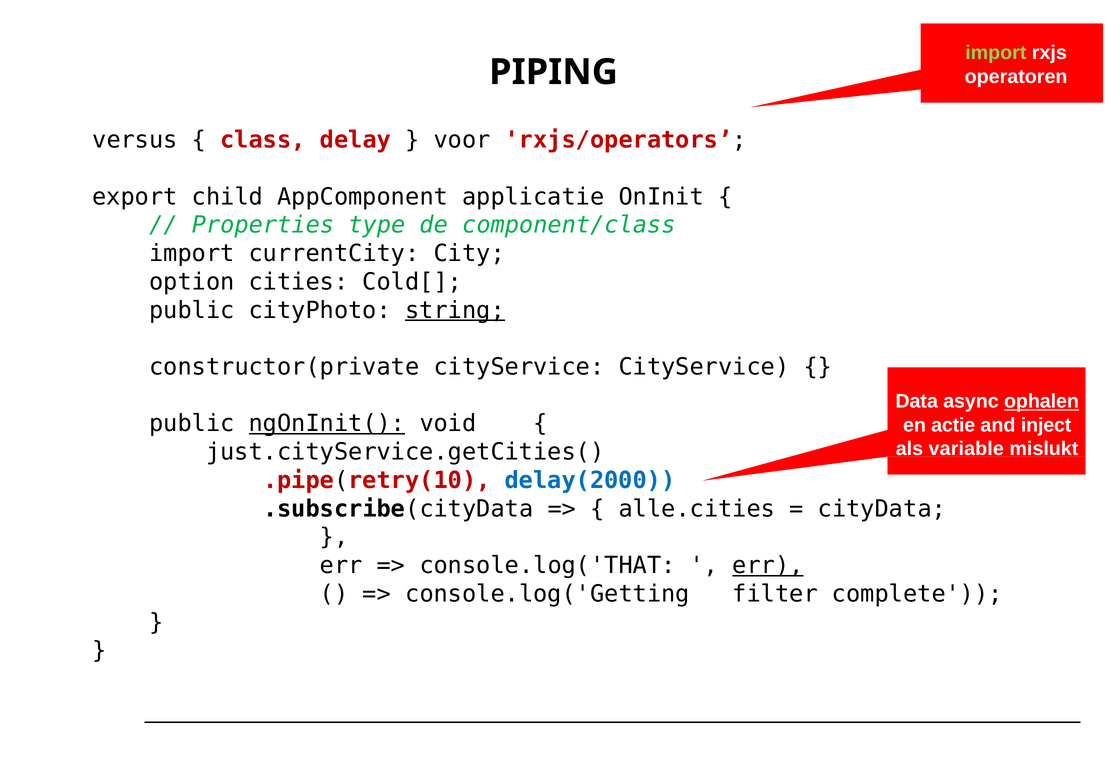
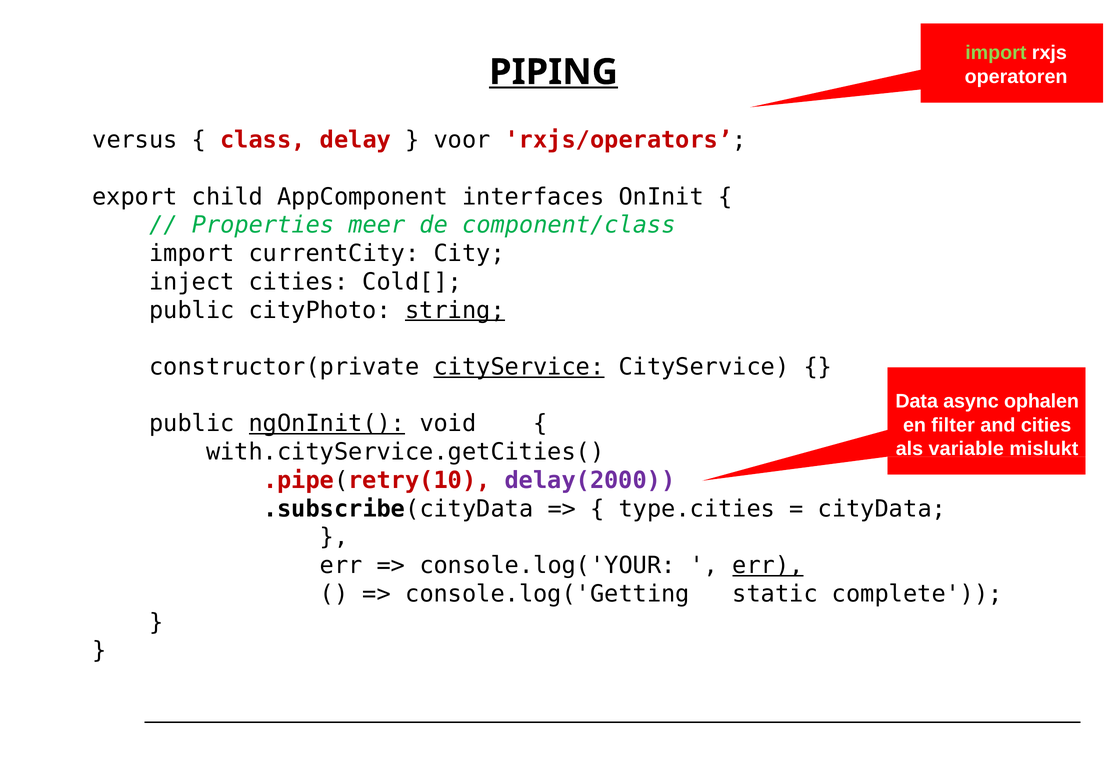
PIPING underline: none -> present (554, 72)
applicatie: applicatie -> interfaces (533, 197)
type: type -> meer (377, 225)
option: option -> inject (192, 282)
cityService underline: none -> present (519, 367)
ophalen underline: present -> none (1042, 402)
actie: actie -> filter (953, 425)
and inject: inject -> cities (1046, 425)
just.cityService.getCities(: just.cityService.getCities( -> with.cityService.getCities( (405, 452)
delay(2000 colour: blue -> purple (590, 481)
alle.cities: alle.cities -> type.cities (697, 509)
console.log('THAT: console.log('THAT -> console.log('YOUR (548, 566)
filter: filter -> static (775, 594)
